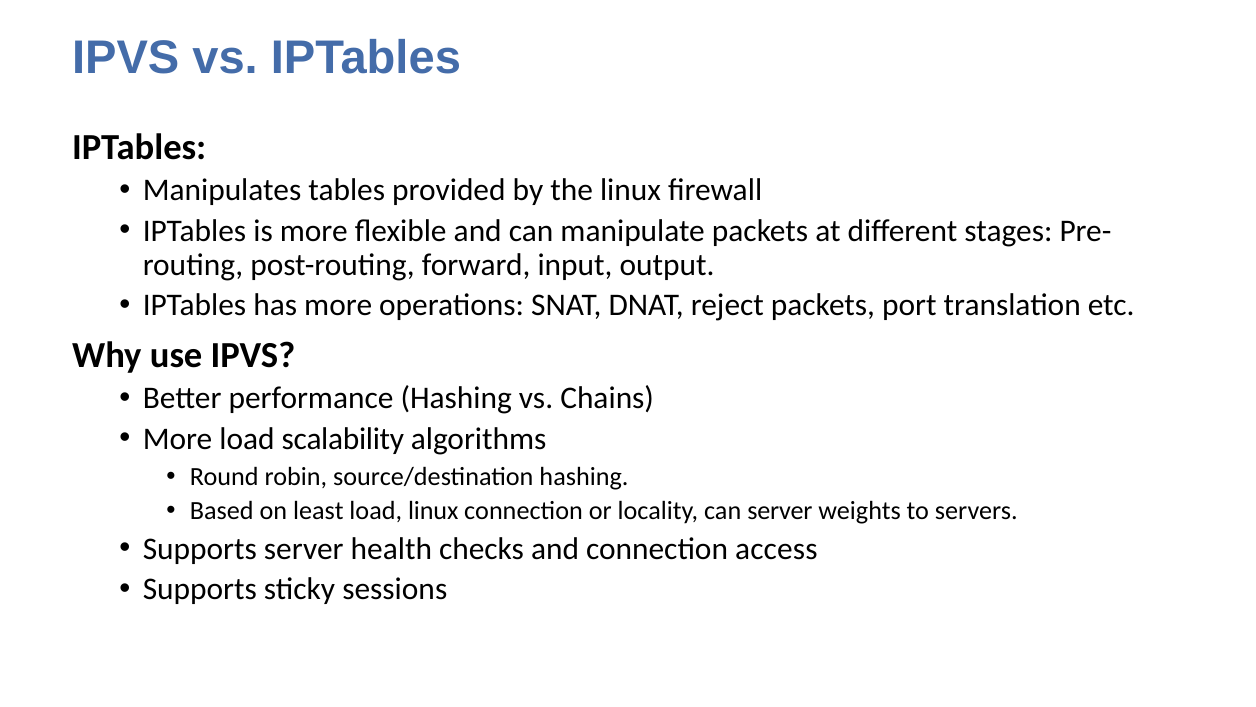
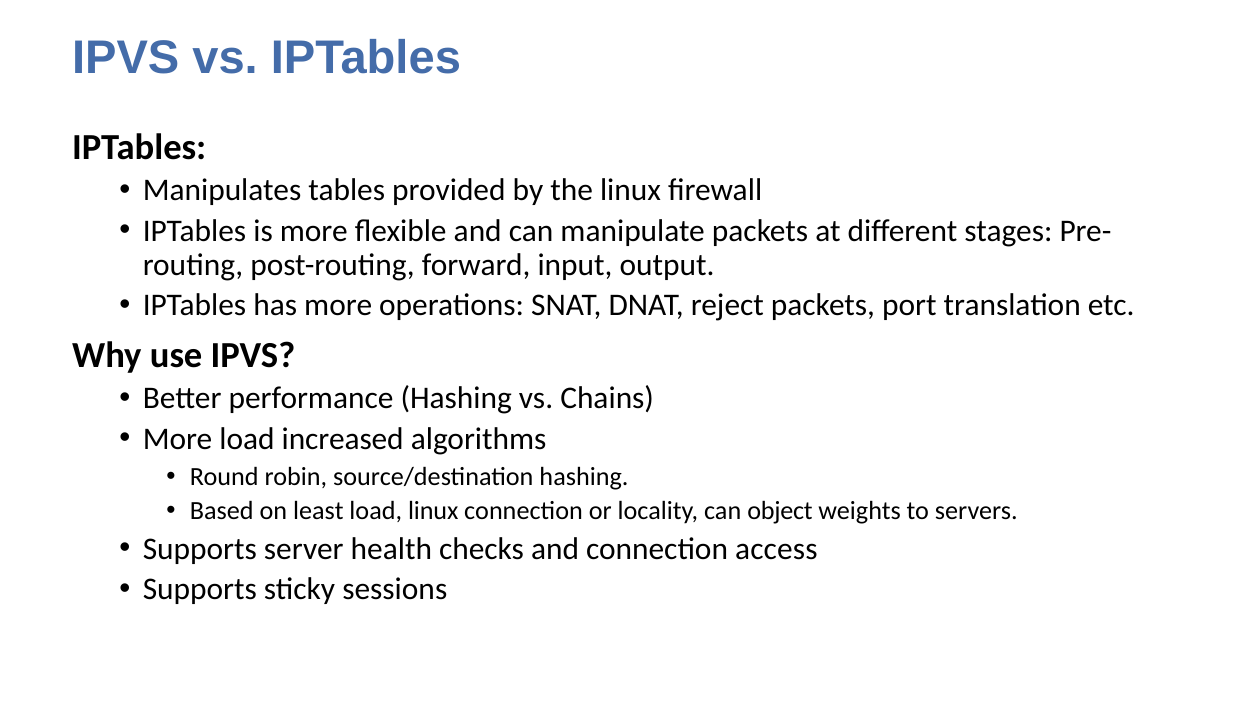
scalability: scalability -> increased (343, 438)
can server: server -> object (780, 511)
